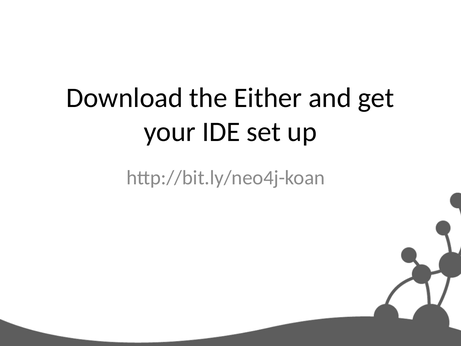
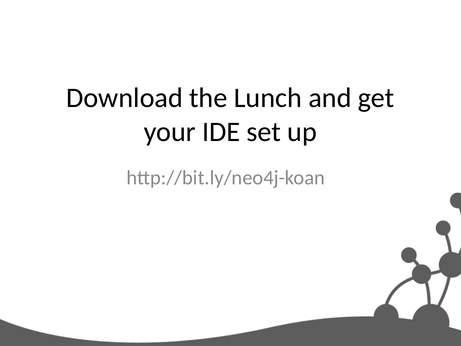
Either: Either -> Lunch (268, 98)
